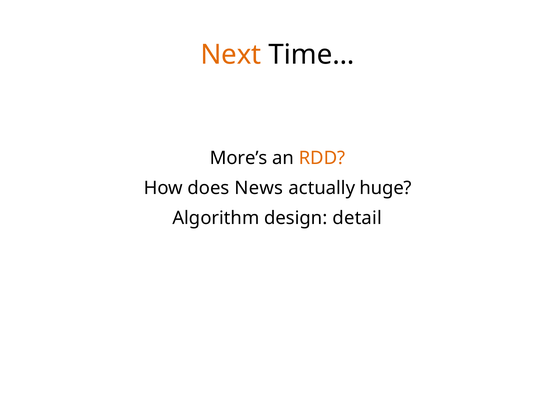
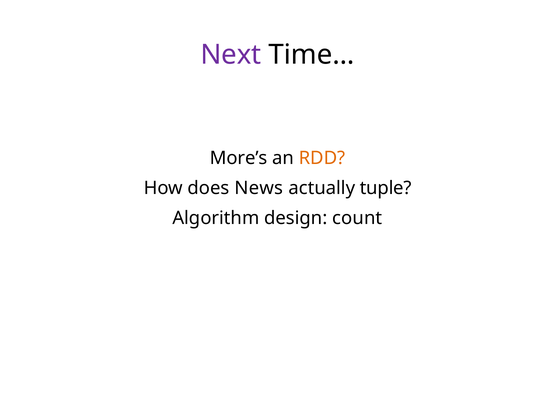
Next colour: orange -> purple (231, 55)
huge: huge -> tuple (386, 188)
detail: detail -> count (357, 218)
